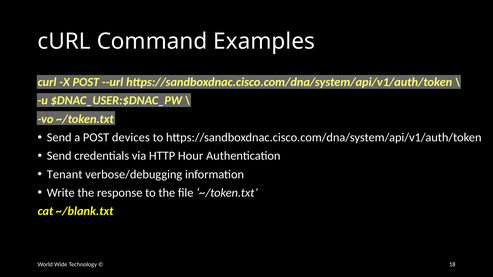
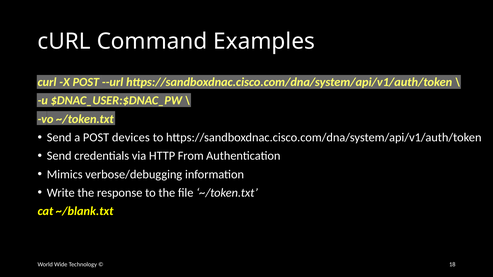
Hour: Hour -> From (191, 156)
Tenant: Tenant -> Mimics (65, 174)
